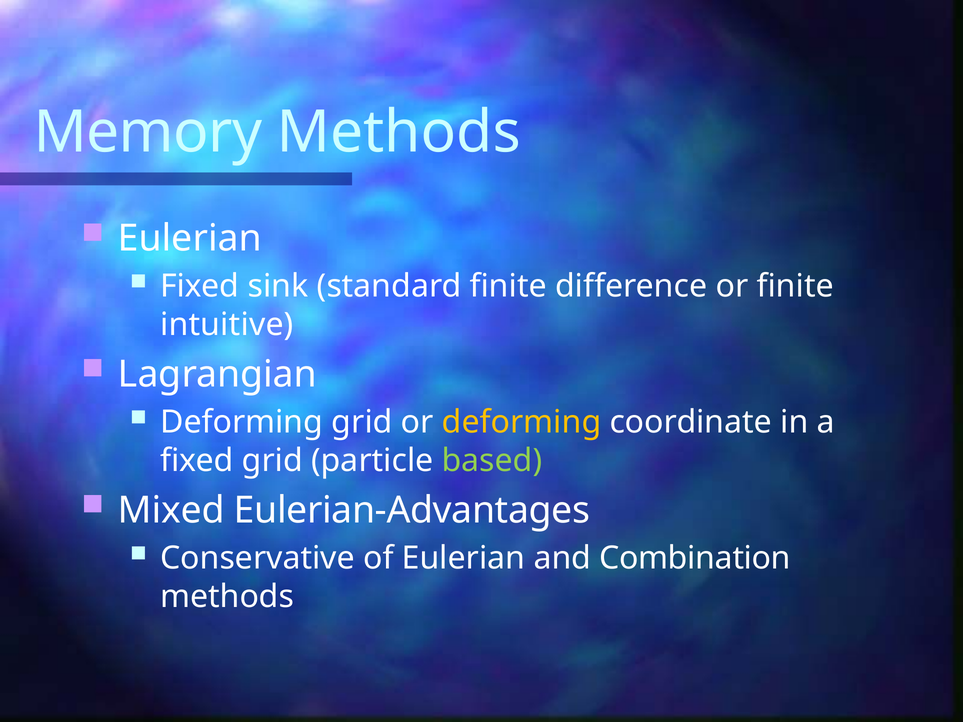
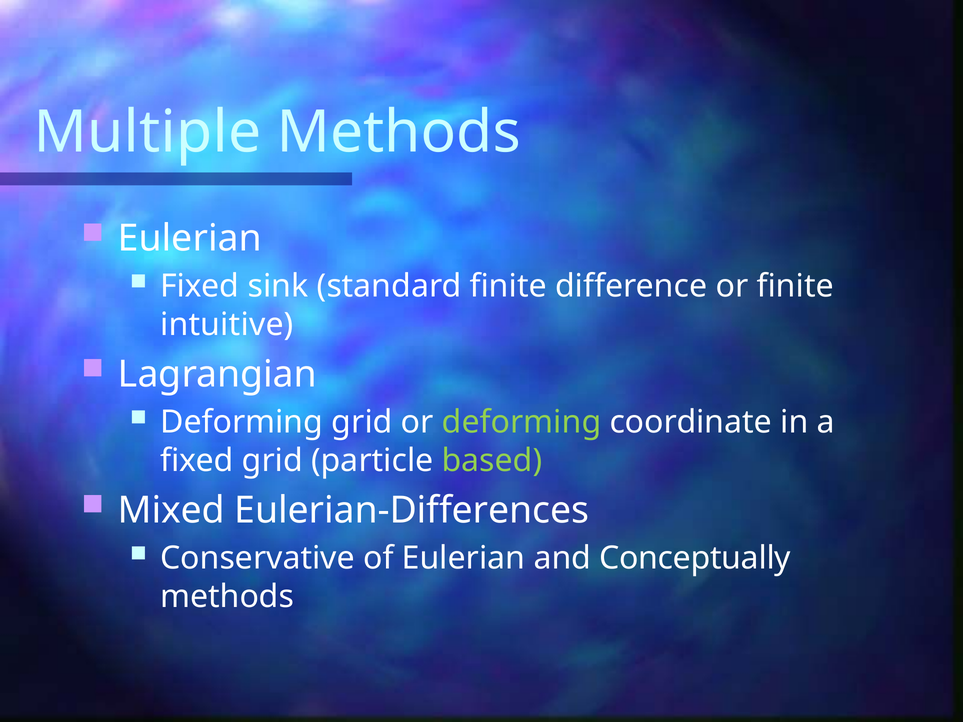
Memory: Memory -> Multiple (147, 133)
deforming colour: yellow -> light green (522, 422)
Eulerian-Advantages: Eulerian-Advantages -> Eulerian-Differences (412, 510)
Combination: Combination -> Conceptually (695, 558)
